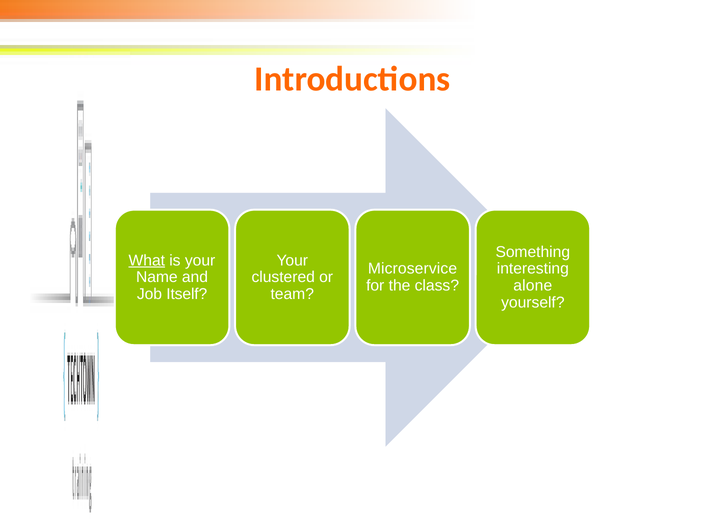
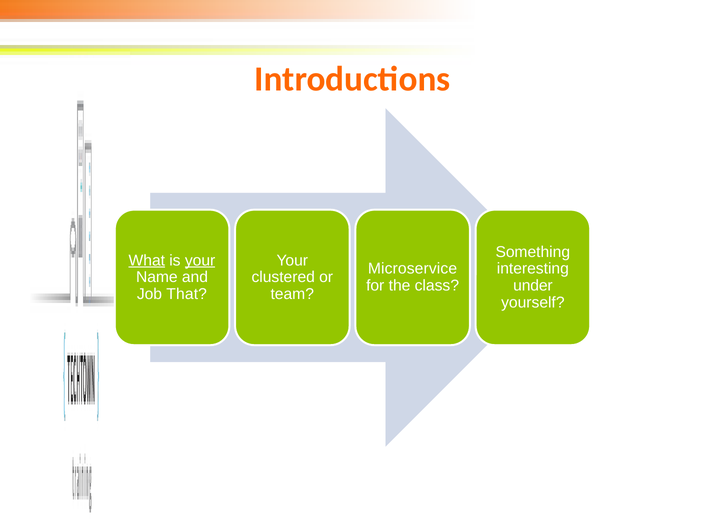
your underline: none -> present (200, 260)
alone: alone -> under (533, 286)
Itself: Itself -> That (187, 294)
